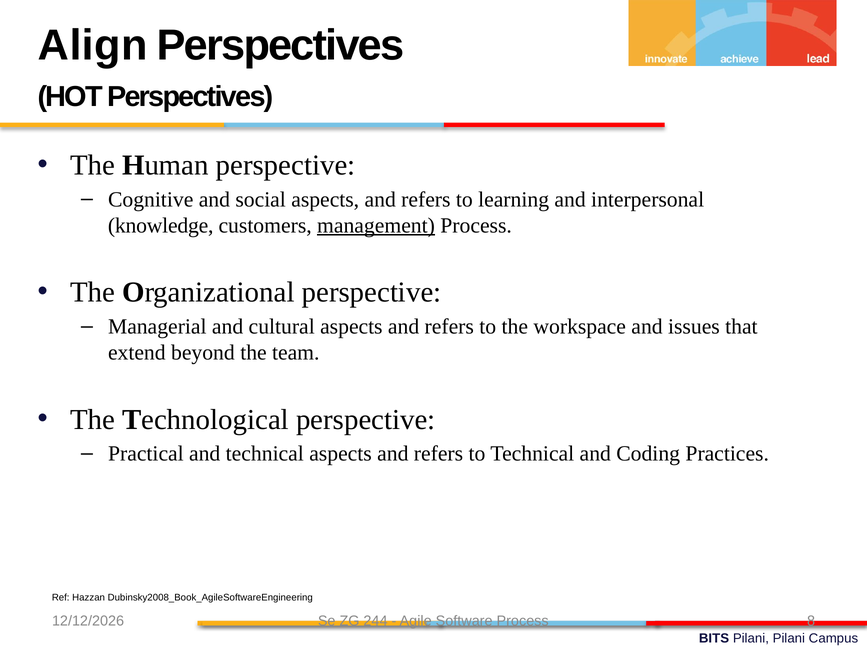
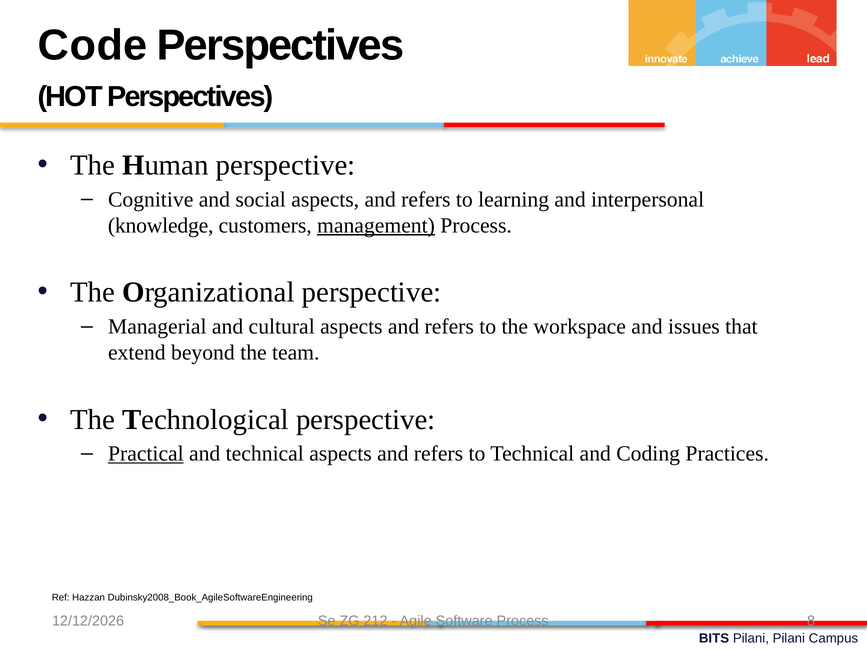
Align: Align -> Code (93, 46)
Practical underline: none -> present (146, 454)
244: 244 -> 212 (376, 621)
